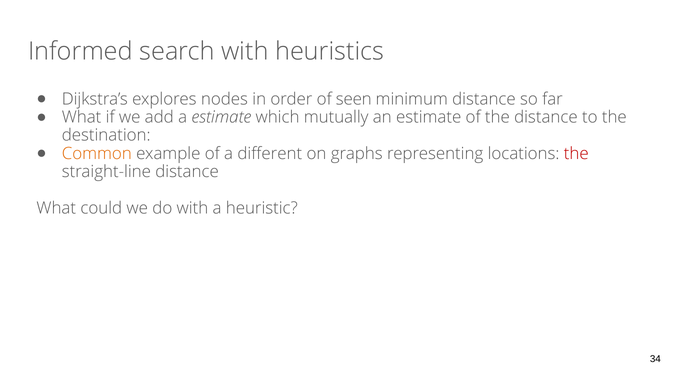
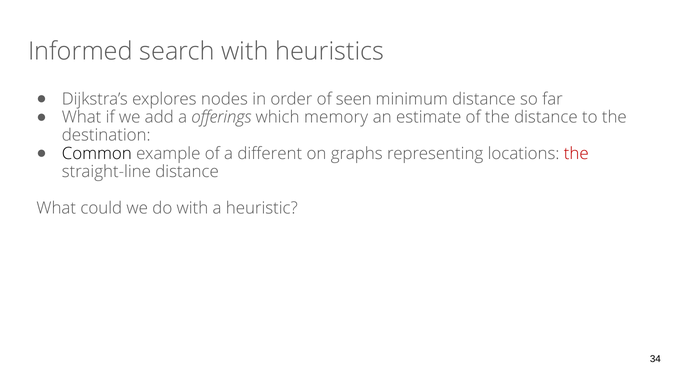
a estimate: estimate -> offerings (221, 117)
mutually: mutually -> memory (336, 117)
Common colour: orange -> black (97, 154)
